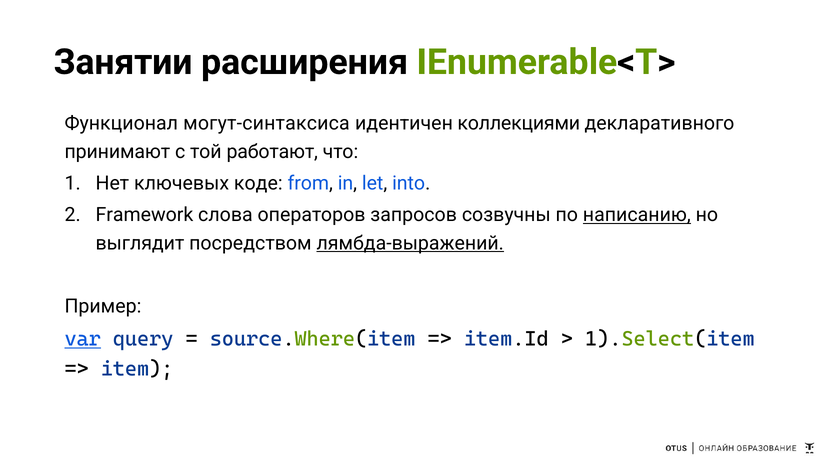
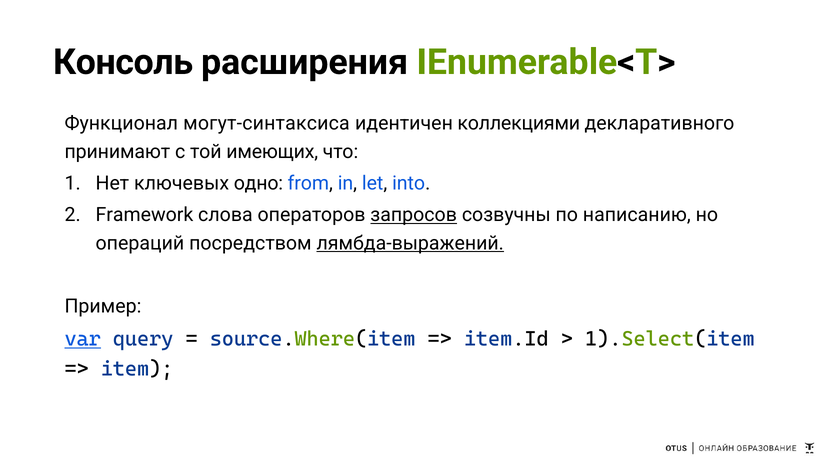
Занятии: Занятии -> Консоль (123, 62)
работают: работают -> имеющих (272, 152)
коде: коде -> одно (258, 183)
запросов underline: none -> present (414, 215)
написанию underline: present -> none (637, 215)
выглядит: выглядит -> операций (140, 243)
